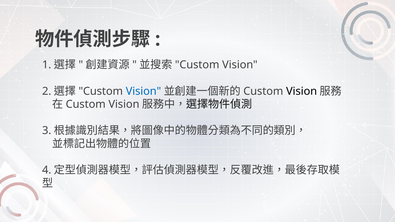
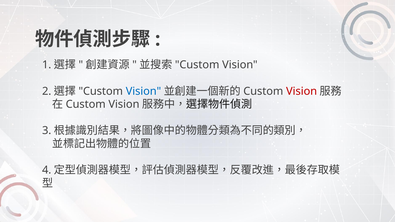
Vision colour: black -> red (302, 91)
